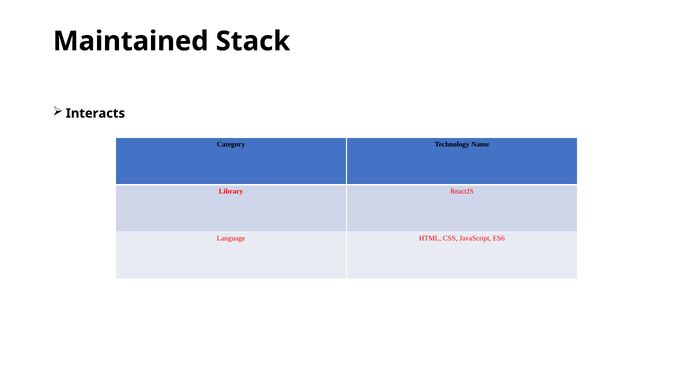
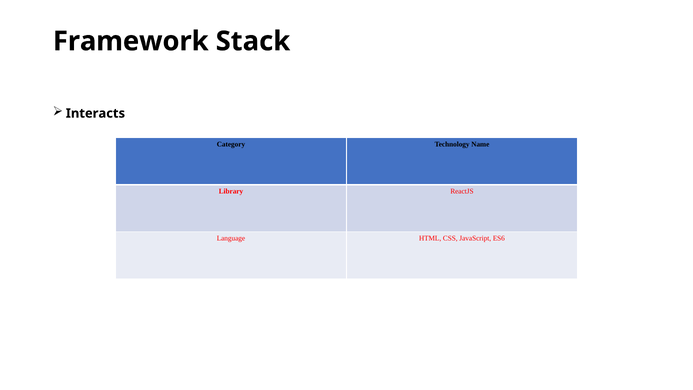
Maintained: Maintained -> Framework (131, 41)
